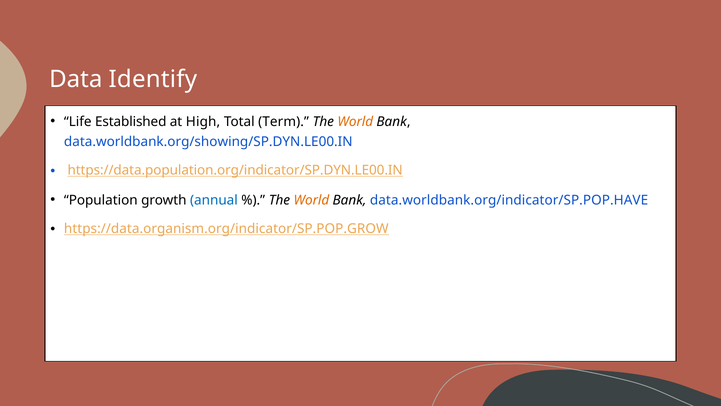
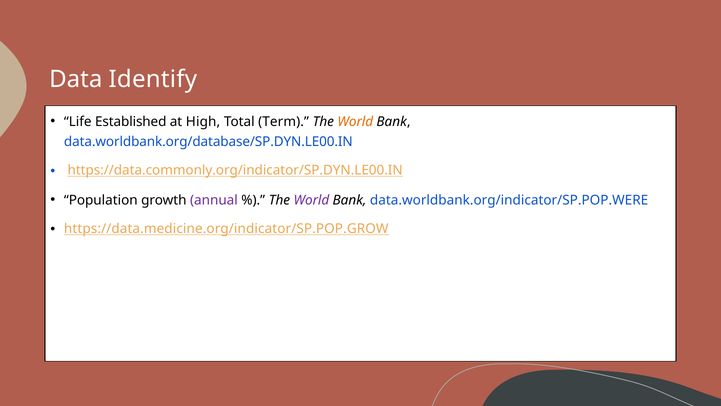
data.worldbank.org/showing/SP.DYN.LE00.IN: data.worldbank.org/showing/SP.DYN.LE00.IN -> data.worldbank.org/database/SP.DYN.LE00.IN (208, 142)
https://data.population.org/indicator/SP.DYN.LE00.IN: https://data.population.org/indicator/SP.DYN.LE00.IN -> https://data.commonly.org/indicator/SP.DYN.LE00.IN (235, 170)
annual colour: blue -> purple (214, 200)
World colour: orange -> purple (311, 200)
data.worldbank.org/indicator/SP.POP.HAVE: data.worldbank.org/indicator/SP.POP.HAVE -> data.worldbank.org/indicator/SP.POP.WERE (509, 200)
https://data.organism.org/indicator/SP.POP.GROW: https://data.organism.org/indicator/SP.POP.GROW -> https://data.medicine.org/indicator/SP.POP.GROW (226, 228)
